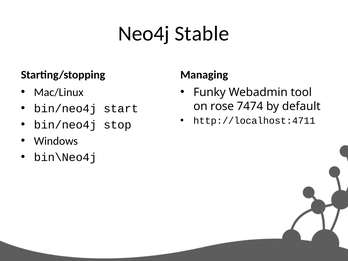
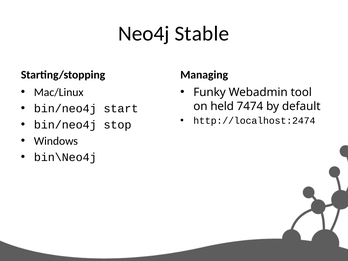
rose: rose -> held (222, 106)
http://localhost:4711: http://localhost:4711 -> http://localhost:2474 (254, 121)
